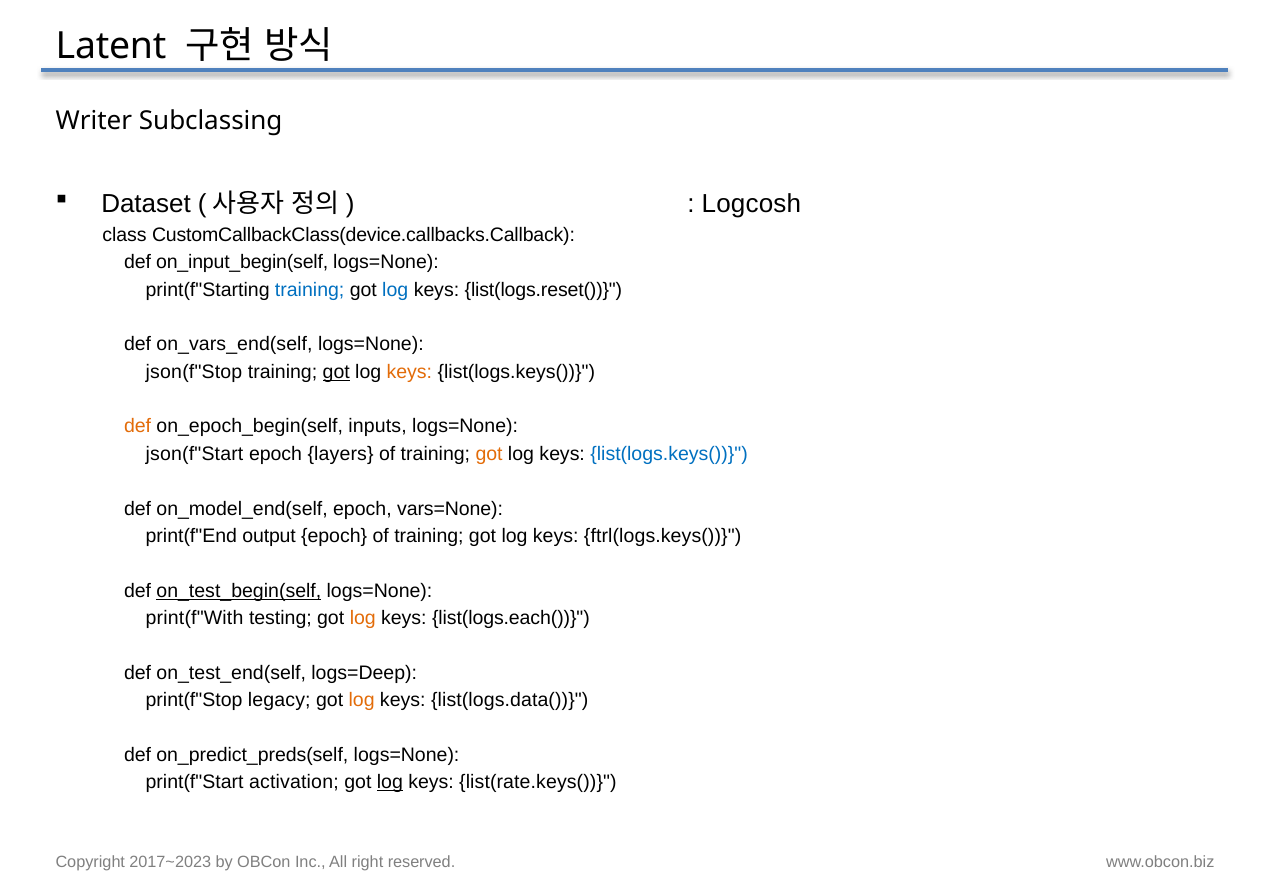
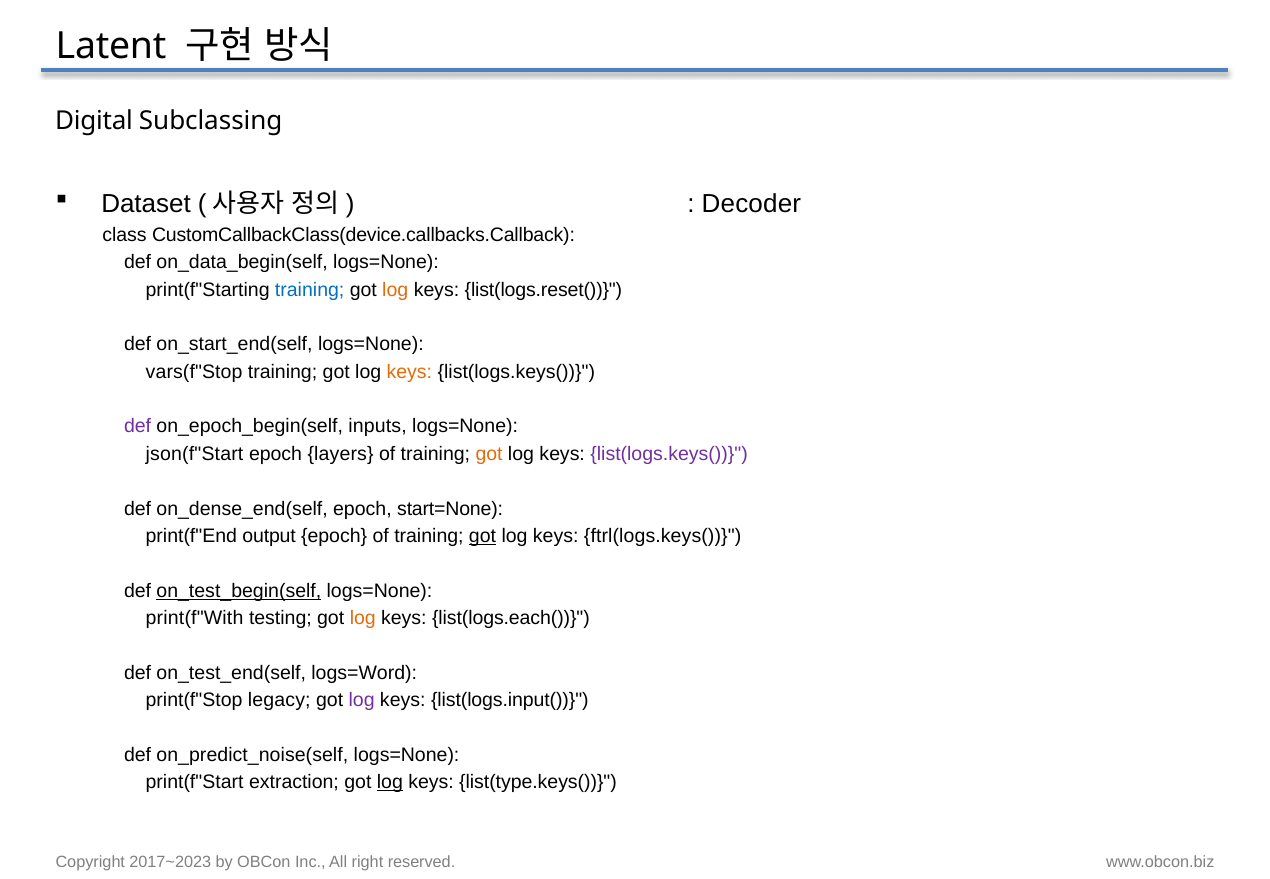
Writer: Writer -> Digital (94, 121)
Logcosh: Logcosh -> Decoder (751, 204)
on_input_begin(self: on_input_begin(self -> on_data_begin(self (242, 262)
log colour: blue -> orange (395, 290)
on_vars_end(self: on_vars_end(self -> on_start_end(self (234, 345)
json(f"Stop: json(f"Stop -> vars(f"Stop (194, 372)
got underline: present -> none (336, 372)
def colour: orange -> purple (138, 427)
list(logs.keys( colour: blue -> purple (669, 454)
on_model_end(self: on_model_end(self -> on_dense_end(self (242, 509)
vars=None: vars=None -> start=None (450, 509)
got underline: none -> present (483, 536)
logs=Deep: logs=Deep -> logs=Word (364, 673)
log colour: orange -> purple (362, 700)
list(logs.data(: list(logs.data( -> list(logs.input( (510, 700)
on_predict_preds(self: on_predict_preds(self -> on_predict_noise(self (252, 755)
activation: activation -> extraction (294, 782)
list(rate.keys(: list(rate.keys( -> list(type.keys( (538, 782)
